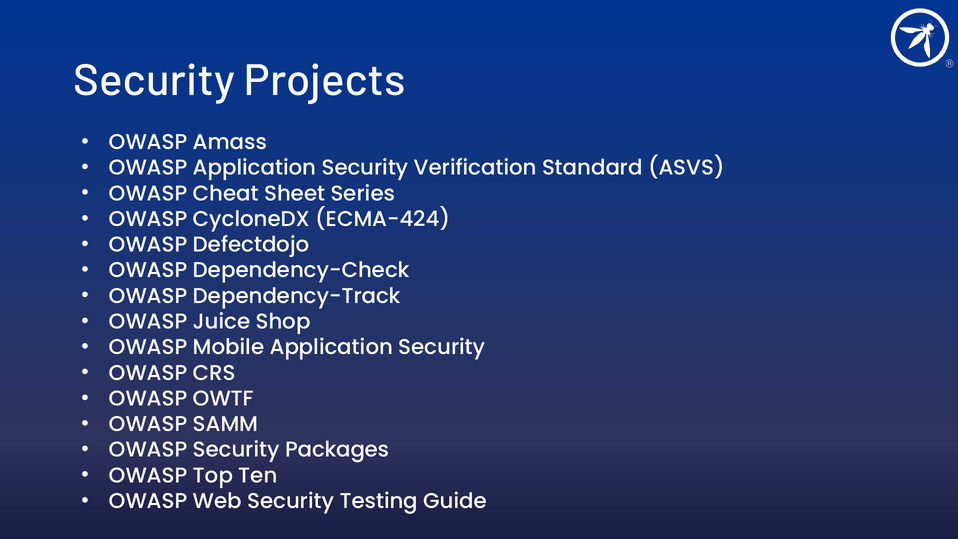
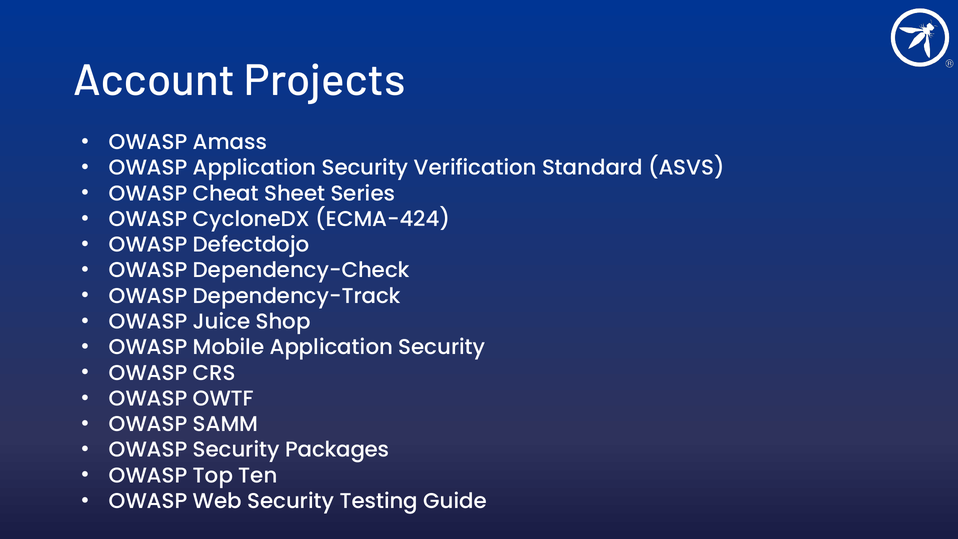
Security: Security -> Account (154, 81)
